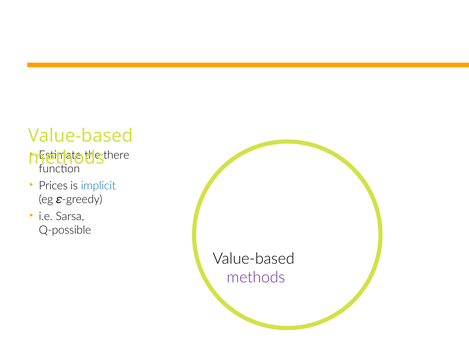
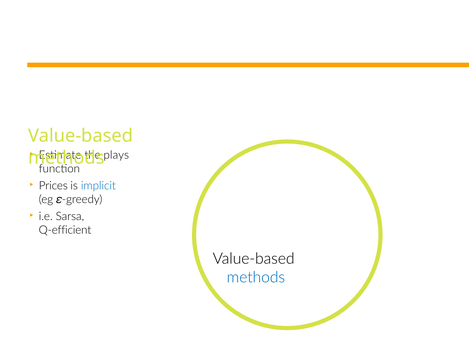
there: there -> plays (116, 155)
Q-possible: Q-possible -> Q-efficient (65, 230)
methods colour: purple -> blue (256, 277)
